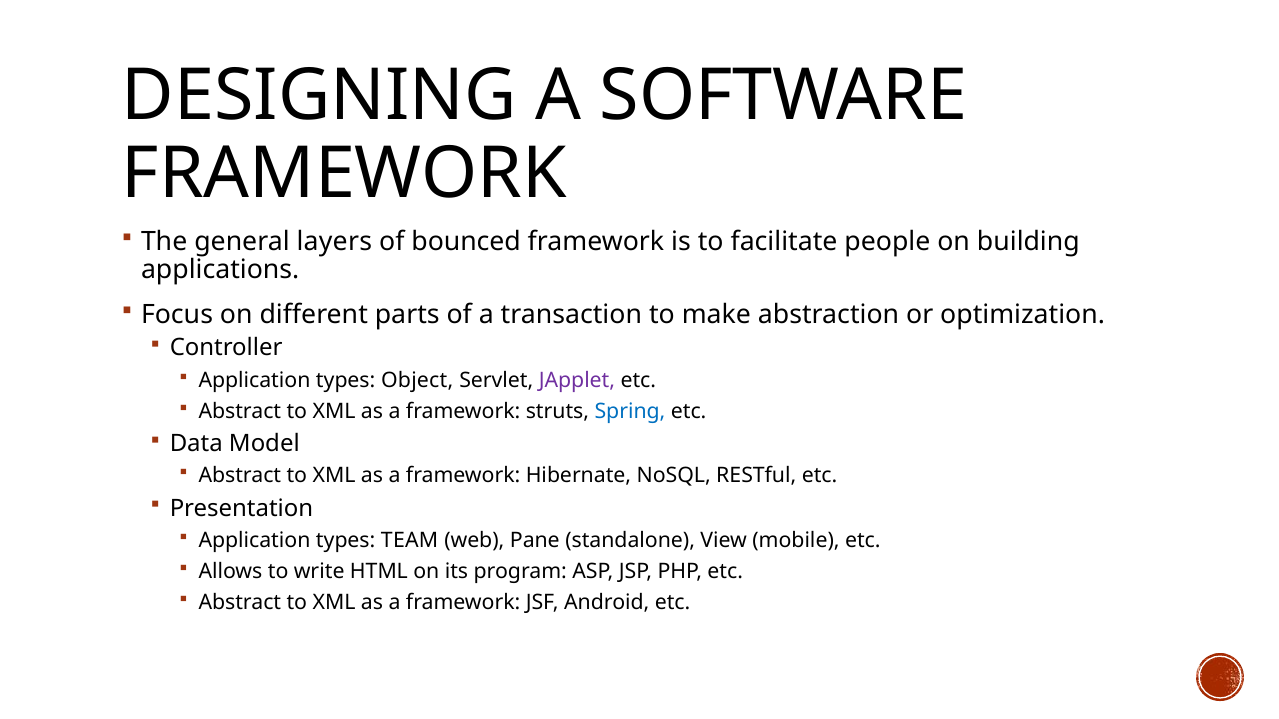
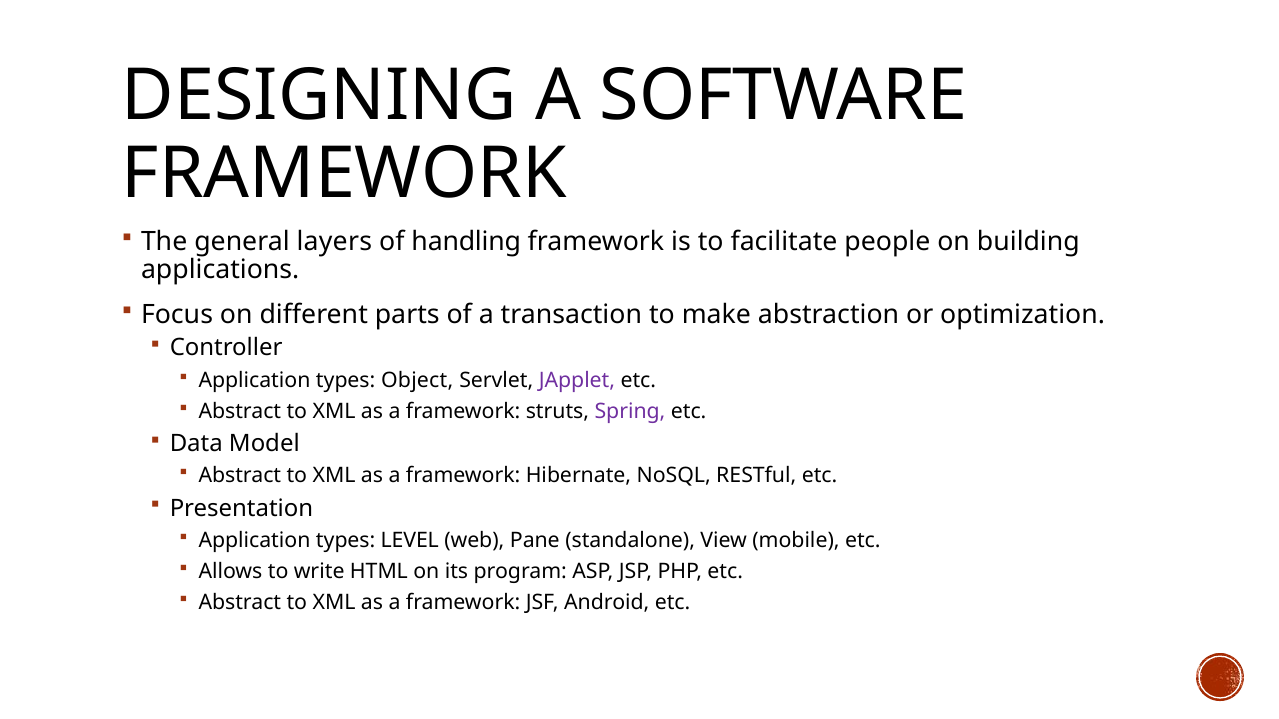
bounced: bounced -> handling (466, 242)
Spring colour: blue -> purple (630, 411)
TEAM: TEAM -> LEVEL (410, 541)
